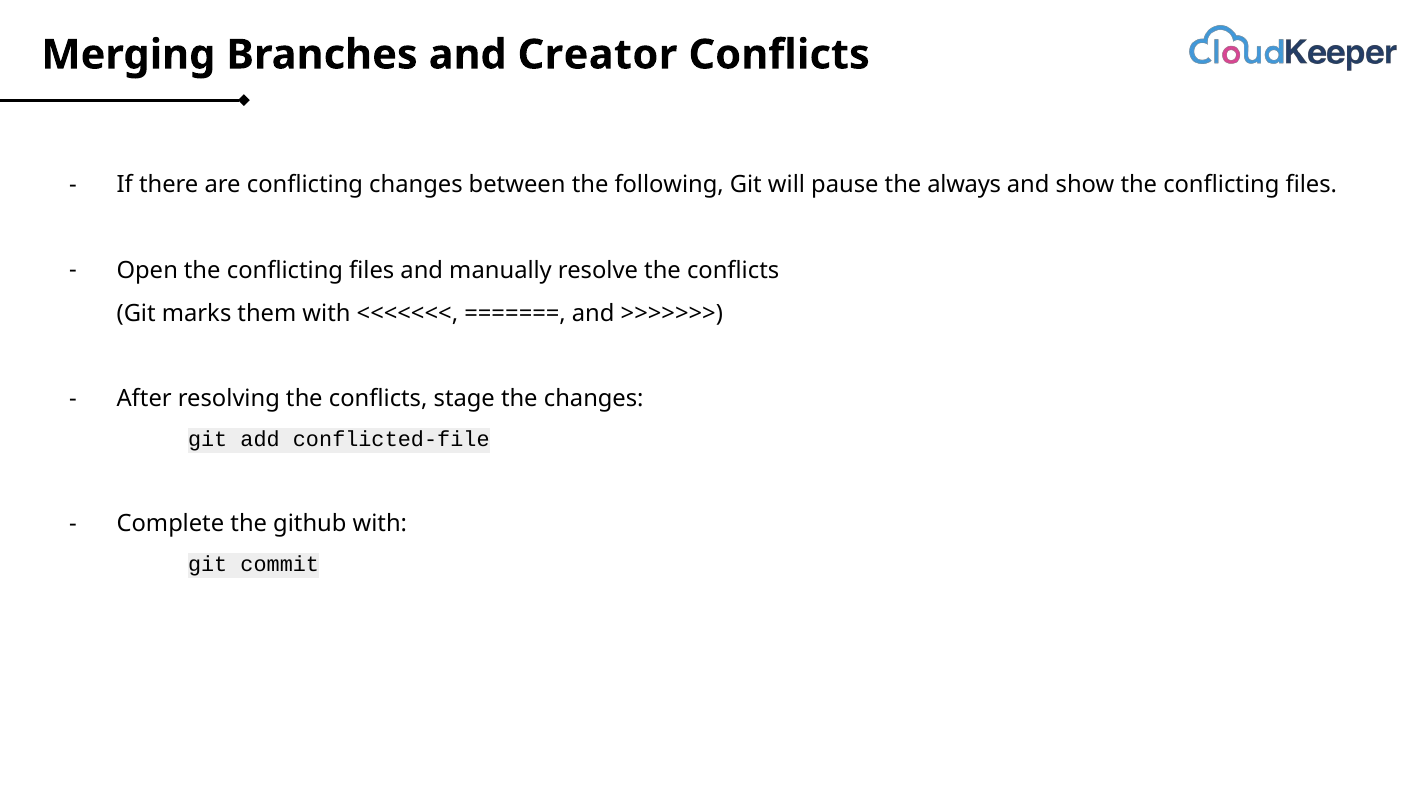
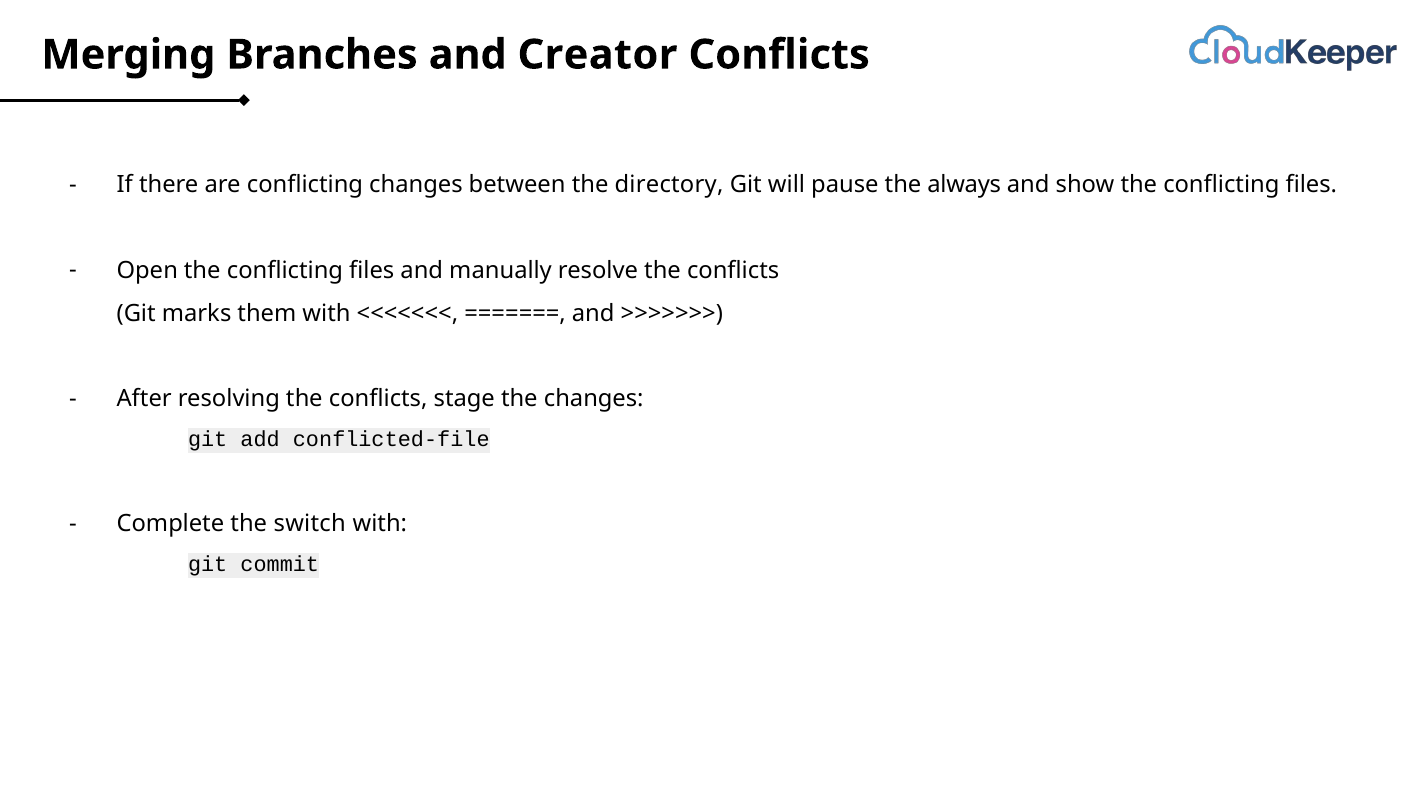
following: following -> directory (669, 185)
github: github -> switch (310, 524)
